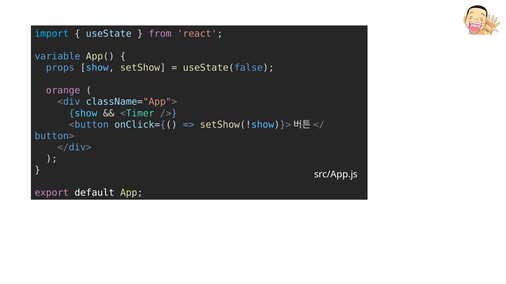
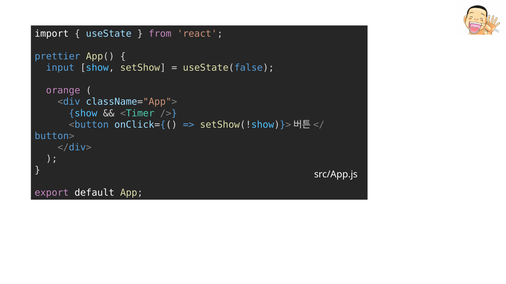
import colour: light blue -> white (52, 34)
variable: variable -> prettier (57, 57)
props: props -> input (60, 68)
